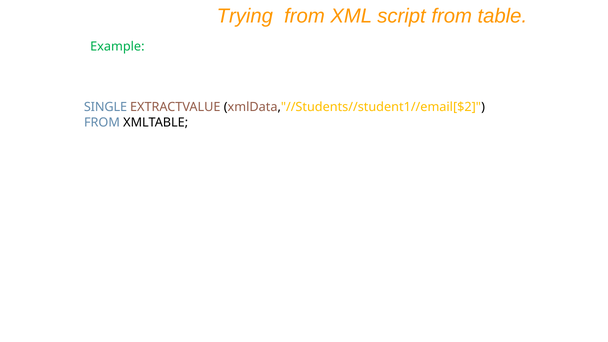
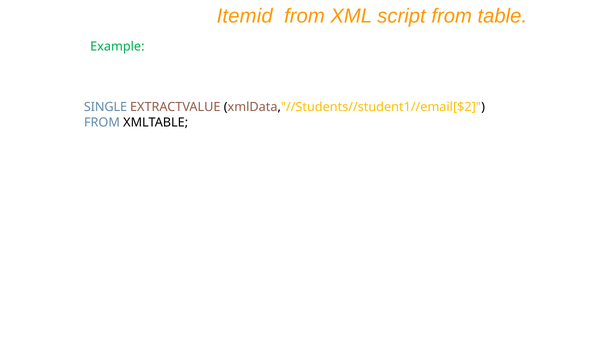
Trying: Trying -> Itemid (245, 16)
